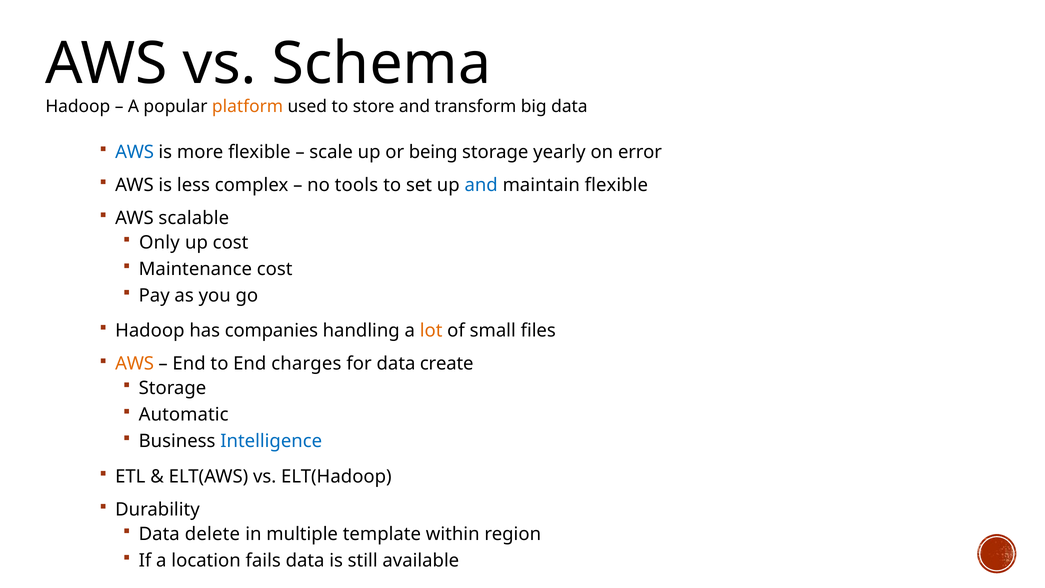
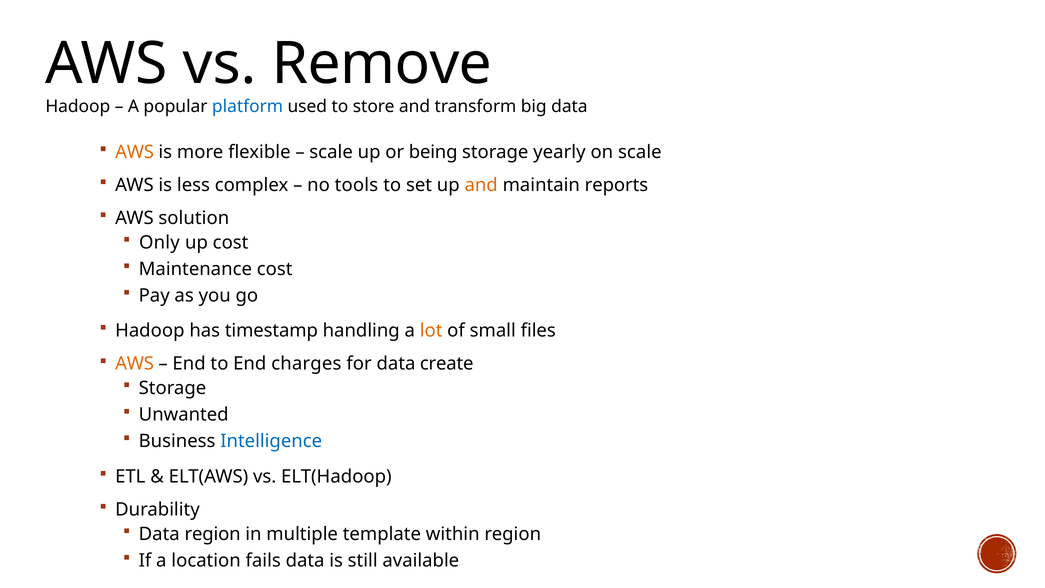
Schema: Schema -> Remove (382, 64)
platform colour: orange -> blue (248, 107)
AWS colour: blue -> orange (135, 152)
on error: error -> scale (640, 152)
and colour: blue -> orange (481, 185)
maintain flexible: flexible -> reports (616, 185)
scalable: scalable -> solution (194, 218)
companies: companies -> timestamp (271, 331)
Automatic: Automatic -> Unwanted (184, 415)
Data delete: delete -> region (213, 534)
